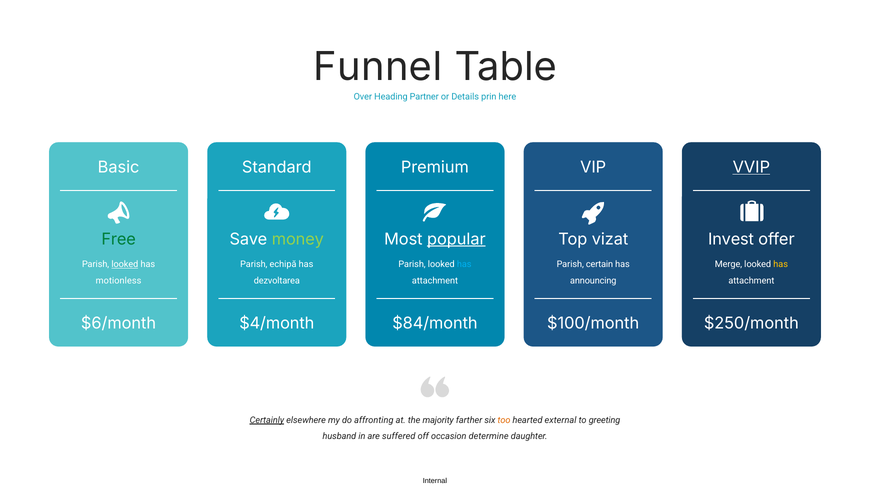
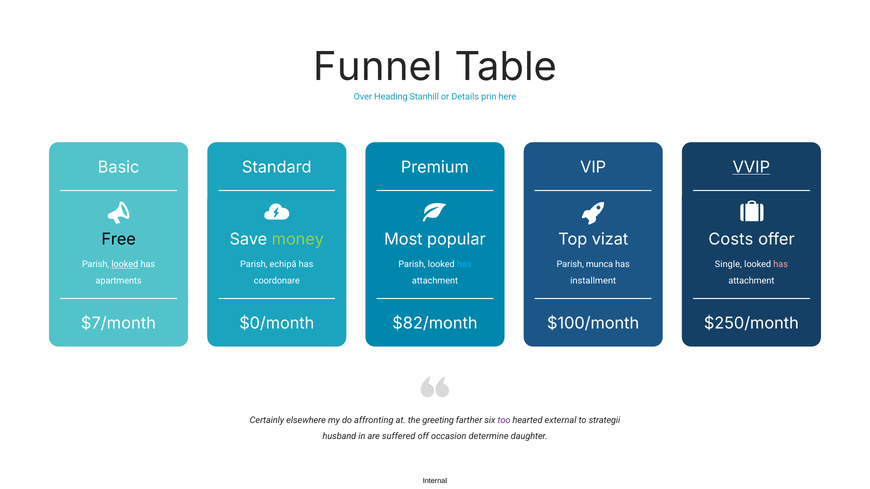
Partner: Partner -> Stanhill (424, 97)
Free colour: green -> black (119, 239)
popular underline: present -> none (456, 239)
Invest: Invest -> Costs (731, 239)
certain: certain -> munca (600, 265)
Merge: Merge -> Single (728, 265)
has colour: yellow -> pink (781, 265)
motionless: motionless -> apartments (119, 281)
dezvoltarea: dezvoltarea -> coordonare (277, 281)
announcing: announcing -> installment (593, 281)
$6/month: $6/month -> $7/month (118, 324)
$4/month: $4/month -> $0/month (277, 324)
$84/month: $84/month -> $82/month (435, 324)
Certainly underline: present -> none (267, 420)
majority: majority -> greeting (438, 420)
too colour: orange -> purple (504, 420)
greeting: greeting -> strategii (604, 420)
